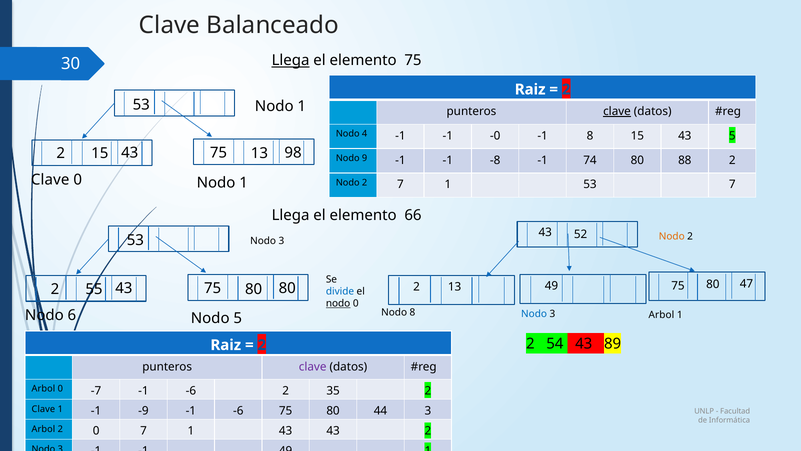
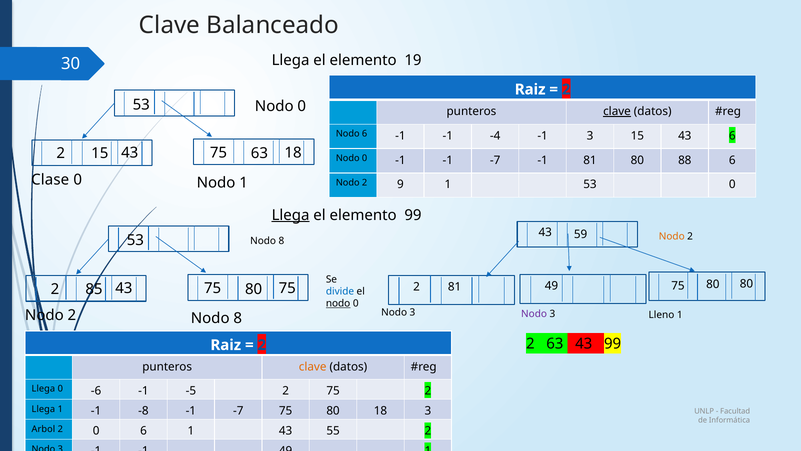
Llega underline: present -> none (291, 60)
elemento 75: 75 -> 19 (413, 60)
1: 1 -> 0 (302, 106)
Nodo 4: 4 -> 6 (365, 134)
-0: -0 -> -4 (495, 136)
-1 8: 8 -> 3 (590, 136)
43 5: 5 -> 6 (732, 136)
75 98: 98 -> 18 (293, 153)
15 13: 13 -> 63 (259, 153)
9: 9 -> 0 (365, 158)
-1 -1 -8: -8 -> -7 (495, 160)
-1 74: 74 -> 81 (590, 160)
88 2: 2 -> 6 (732, 160)
Clave: Clave -> Clase (50, 180)
2 7: 7 -> 9 (400, 184)
53 7: 7 -> 0 (732, 184)
Llega underline: none -> present (291, 215)
elemento 66: 66 -> 99 (413, 215)
52: 52 -> 59 (581, 234)
3: 3 -> 8 (281, 241)
47: 47 -> 80 (746, 283)
2 13: 13 -> 81 (455, 286)
80: 80 -> 75 (287, 288)
55: 55 -> 85 (94, 289)
8: 8 -> 3 (412, 312)
Nodo colour: blue -> purple (534, 314)
6: 6 -> 2 (72, 315)
Arbol: Arbol -> Lleno (661, 315)
5: 5 -> 8 (238, 318)
2 54: 54 -> 63 (555, 344)
43 89: 89 -> 99 (613, 344)
clave colour: purple -> orange (313, 366)
Arbol: Arbol -> Llega (43, 389)
-7: -7 -> -6 (96, 390)
-6: -6 -> -5 (191, 390)
2 35: 35 -> 75 (333, 390)
Clave: Clave -> Llega (43, 409)
-9: -9 -> -8 (143, 410)
-6: -6 -> -7 (238, 410)
80 44: 44 -> 18 (380, 410)
0 7: 7 -> 6 (143, 431)
43 43: 43 -> 55 (333, 431)
